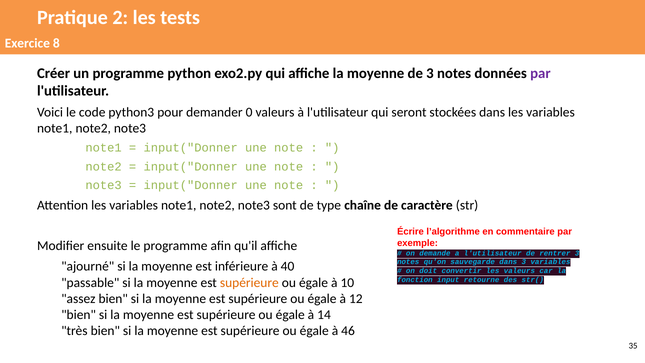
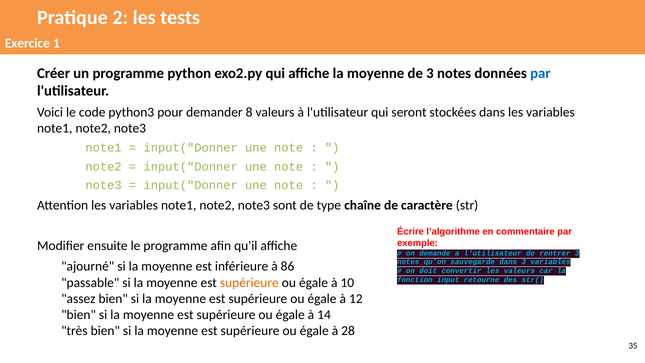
8: 8 -> 1 (56, 43)
par colour: purple -> blue (540, 73)
0: 0 -> 8 (249, 112)
40: 40 -> 86 (288, 266)
46: 46 -> 28 (348, 331)
